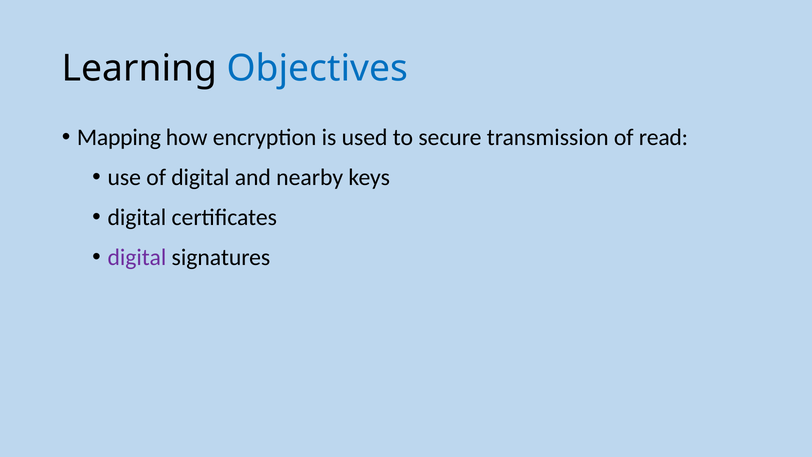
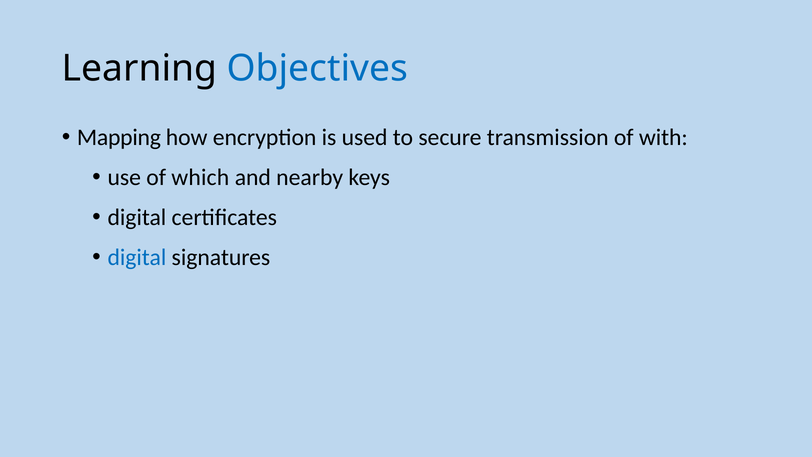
read: read -> with (663, 137)
of digital: digital -> which (200, 177)
digital colour: purple -> blue (137, 257)
